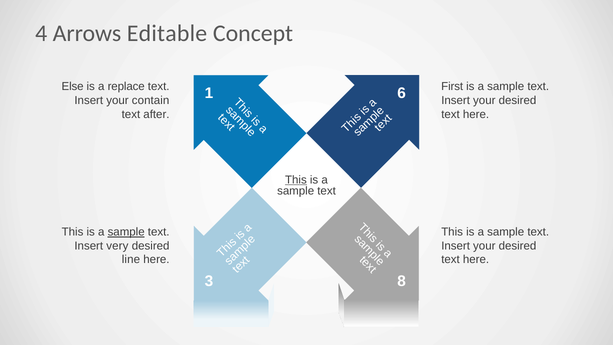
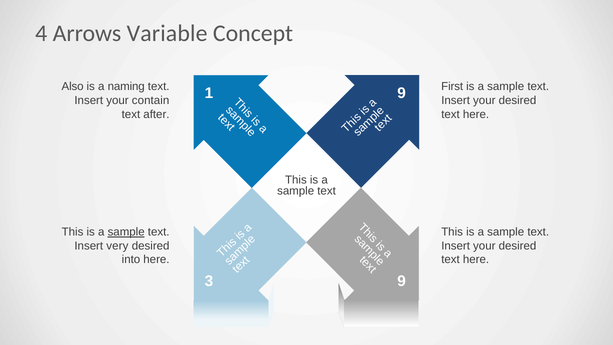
Editable: Editable -> Variable (167, 33)
Else: Else -> Also (73, 87)
replace: replace -> naming (126, 87)
1 6: 6 -> 9 (402, 93)
This underline: present -> none (296, 180)
line: line -> into (131, 259)
3 8: 8 -> 9 (402, 281)
